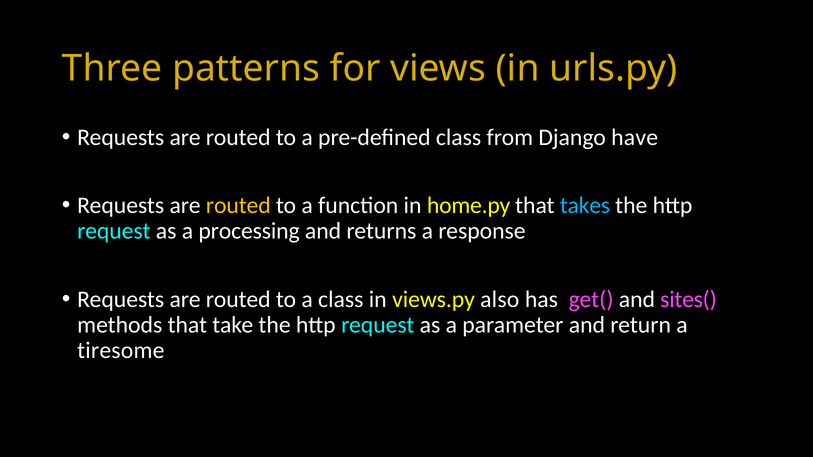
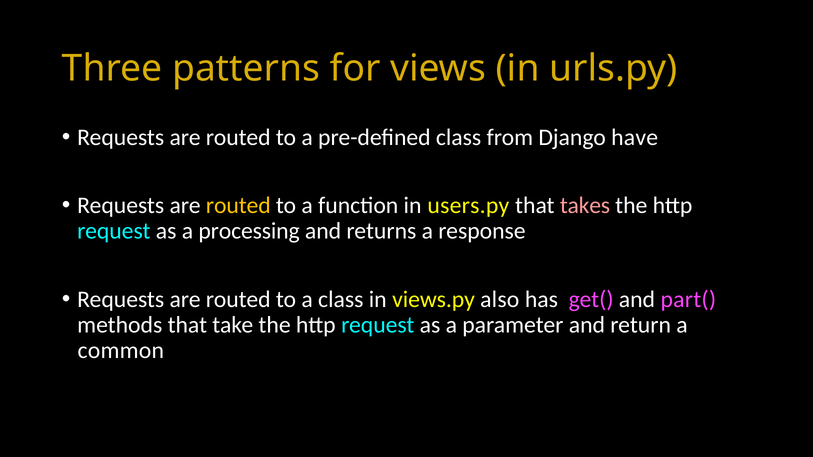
home.py: home.py -> users.py (468, 206)
takes colour: light blue -> pink (585, 206)
sites(: sites( -> part( (688, 299)
tiresome: tiresome -> common (121, 351)
